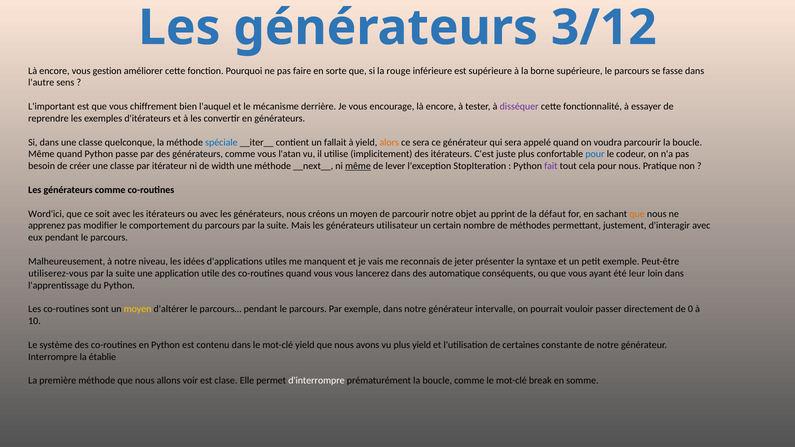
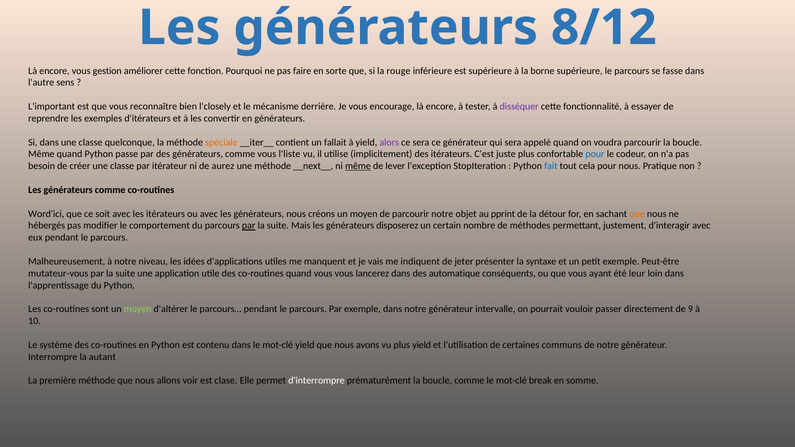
3/12: 3/12 -> 8/12 (604, 28)
chiffrement: chiffrement -> reconnaître (154, 107)
l'auquel: l'auquel -> l'closely (215, 107)
spéciale colour: blue -> orange (221, 142)
alors colour: orange -> purple (389, 142)
l'atan: l'atan -> l'liste (290, 154)
width: width -> aurez (223, 166)
fait colour: purple -> blue (551, 166)
défaut: défaut -> détour (552, 214)
apprenez: apprenez -> hébergés (47, 226)
par underline: none -> present (249, 226)
utilisateur: utilisateur -> disposerez (397, 226)
reconnais: reconnais -> indiquent (420, 262)
utiliserez-vous: utiliserez-vous -> mutateur-vous (58, 274)
moyen colour: yellow -> light green (138, 309)
0: 0 -> 9 (690, 309)
constante: constante -> communs (562, 345)
établie: établie -> autant (102, 357)
